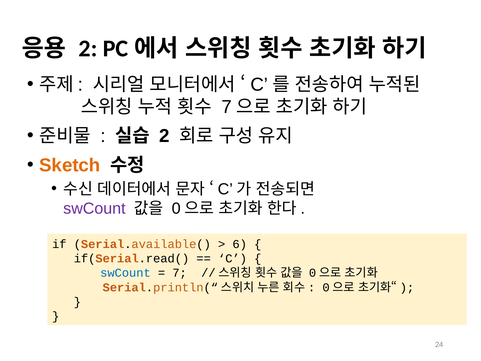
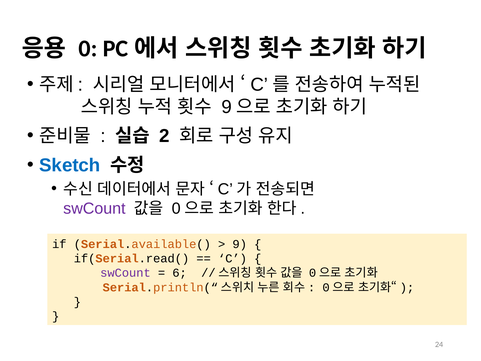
2: 2 -> 0 (88, 49)
7: 7 -> 9 (227, 107)
Sketch colour: orange -> blue (70, 165)
6: 6 -> 9 (240, 244)
swCount colour: blue -> purple (125, 273)
7: 7 -> 6 (180, 273)
